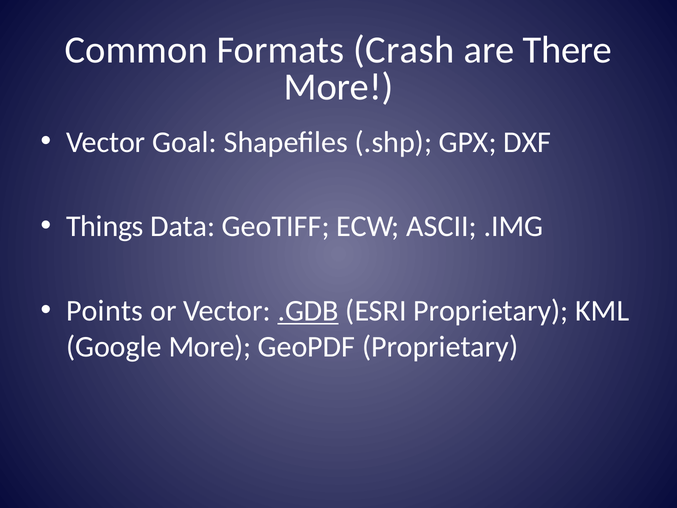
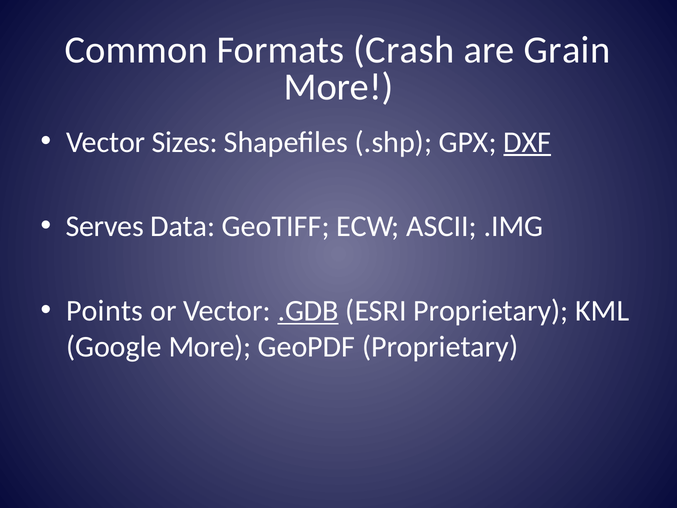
There: There -> Grain (567, 50)
Goal: Goal -> Sizes (185, 142)
DXF underline: none -> present (527, 142)
Things: Things -> Serves (105, 226)
